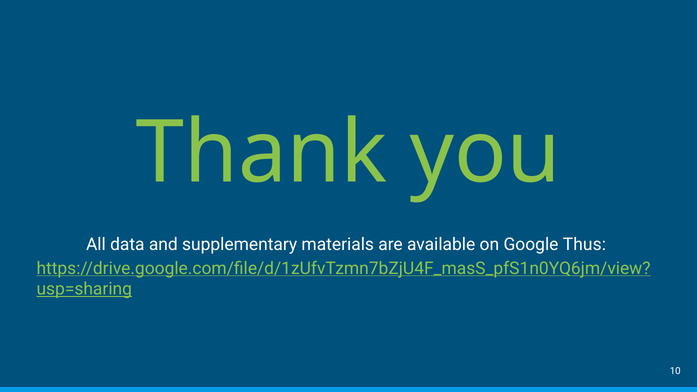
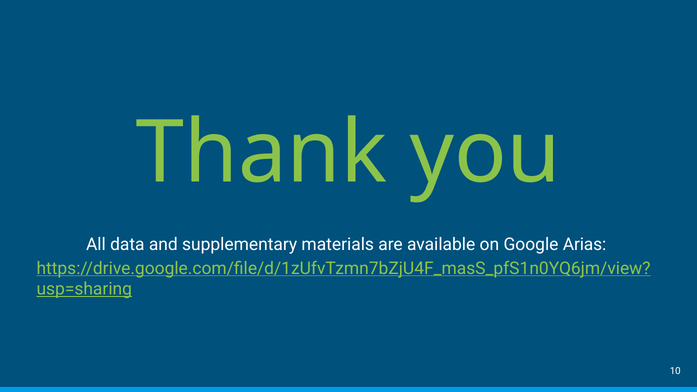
Thus: Thus -> Arias (585, 244)
